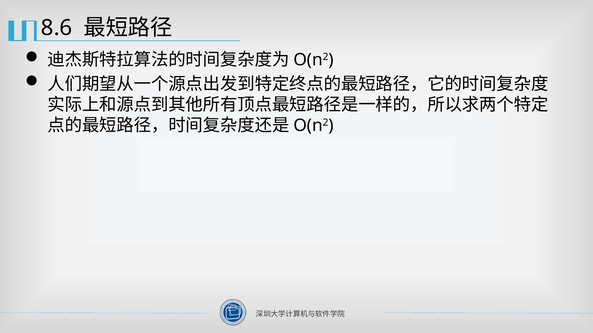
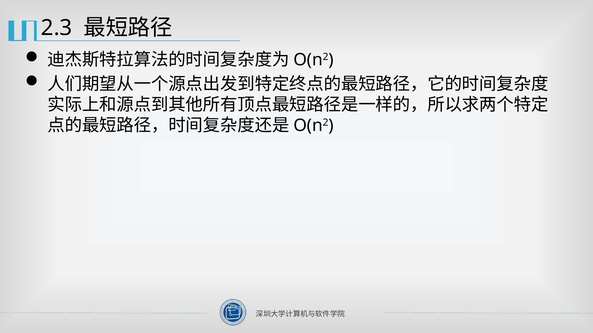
8.6: 8.6 -> 2.3 (57, 28)
